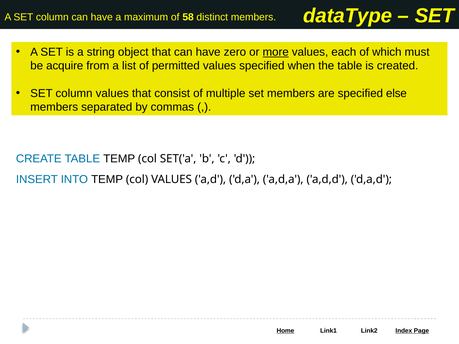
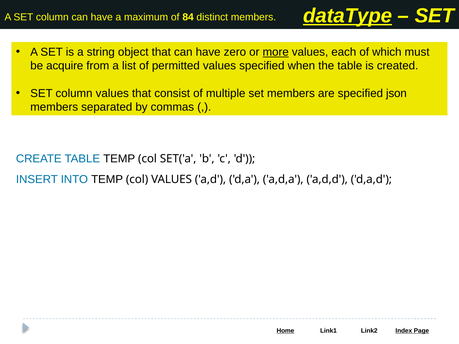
dataType underline: none -> present (348, 16)
58: 58 -> 84 (188, 17)
else: else -> json (396, 93)
